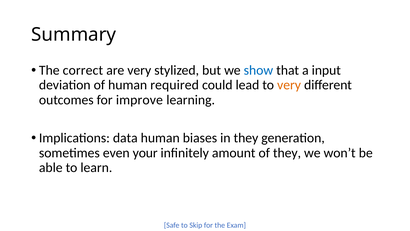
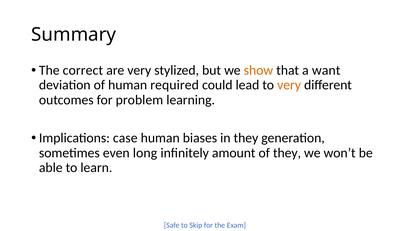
show colour: blue -> orange (258, 70)
input: input -> want (326, 70)
improve: improve -> problem (139, 100)
data: data -> case (125, 138)
your: your -> long (145, 153)
